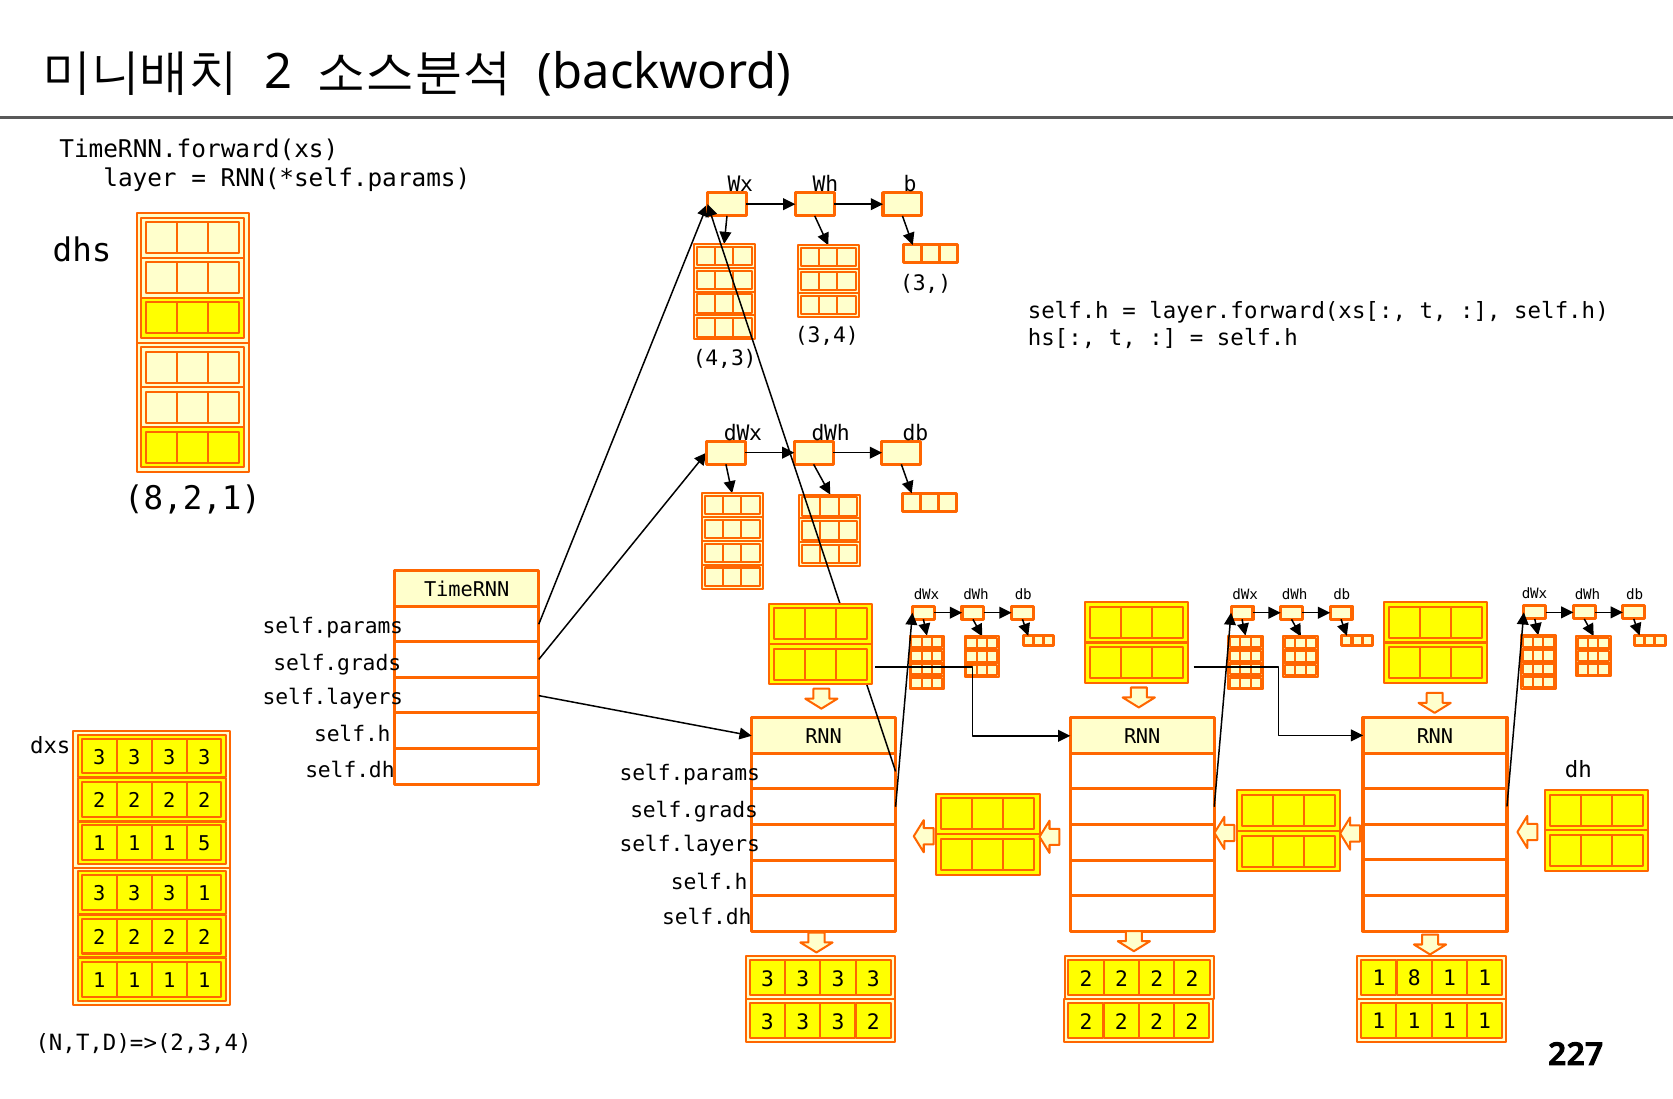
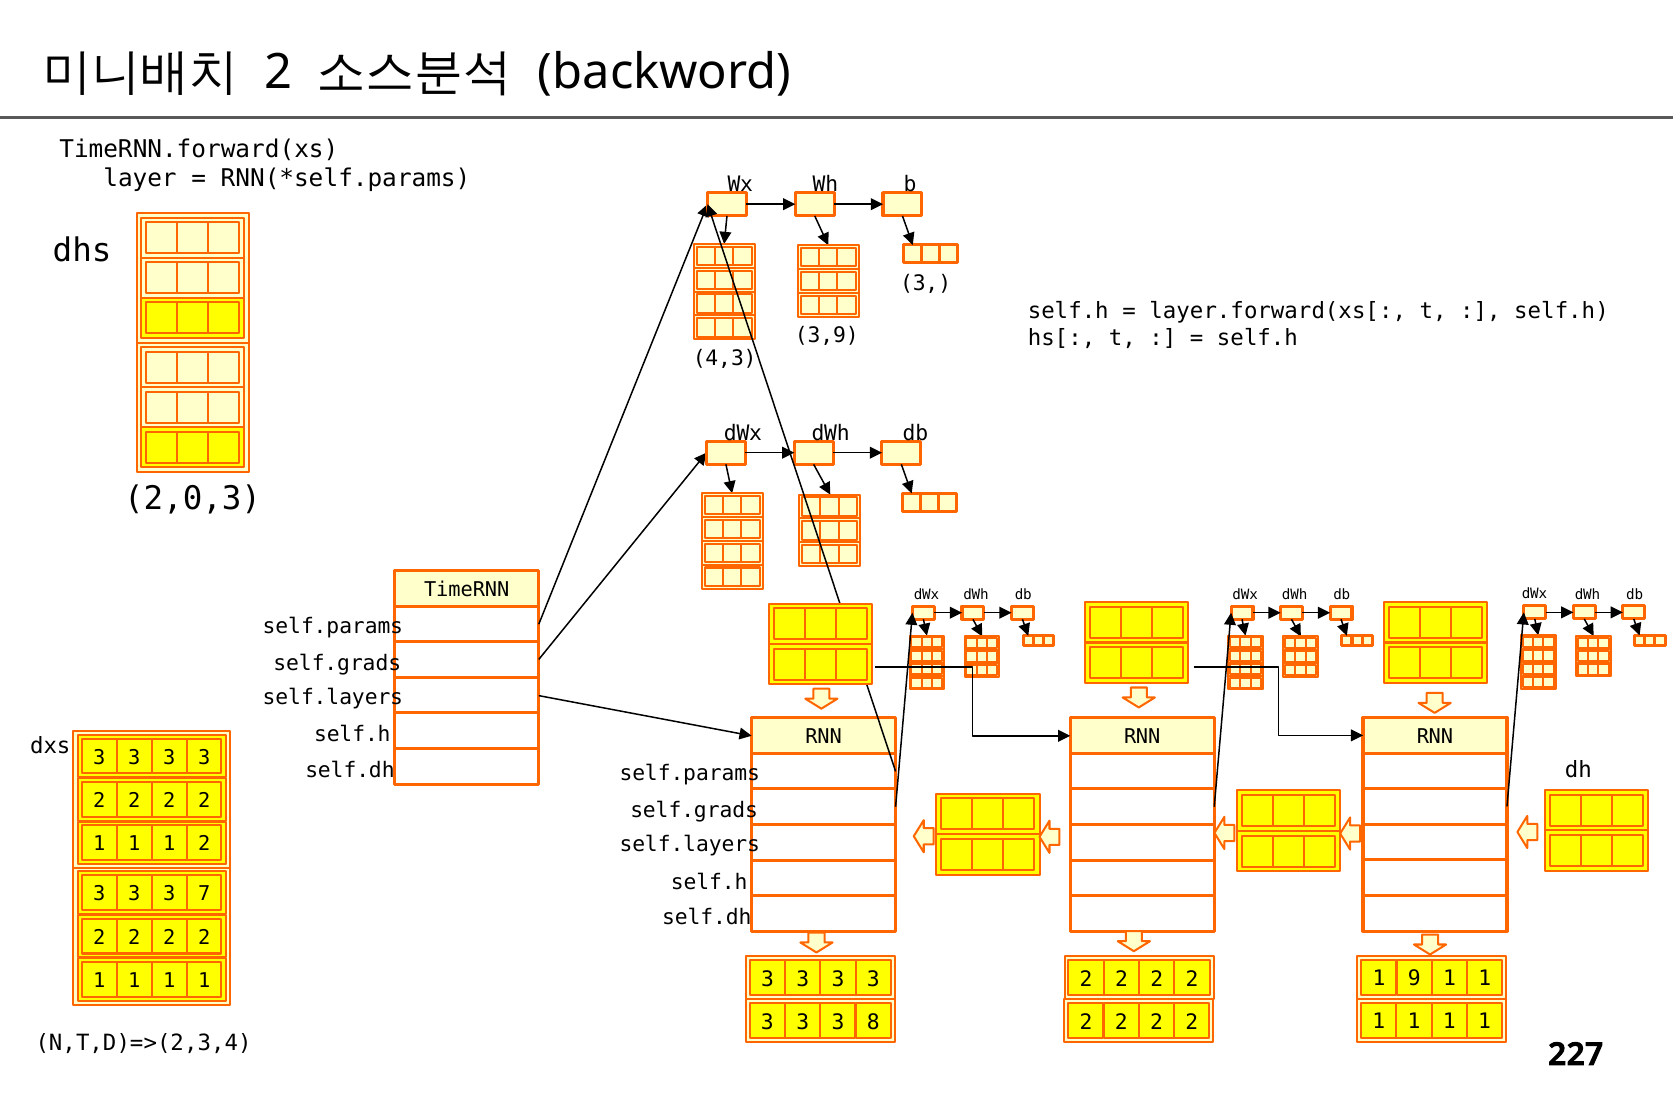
3,4: 3,4 -> 3,9 (827, 335)
8,2,1: 8,2,1 -> 2,0,3 (193, 499)
1 5: 5 -> 2 (204, 844)
3 1: 1 -> 7 (204, 894)
8: 8 -> 9 (1414, 979)
2: 2 -> 8 (873, 1022)
